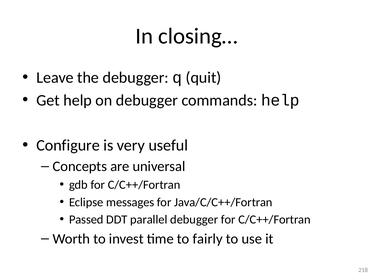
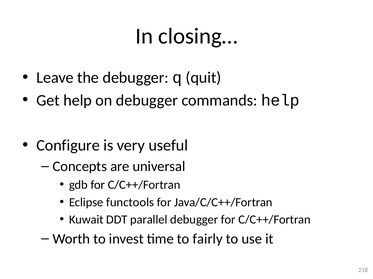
messages: messages -> functools (130, 203)
Passed: Passed -> Kuwait (86, 220)
